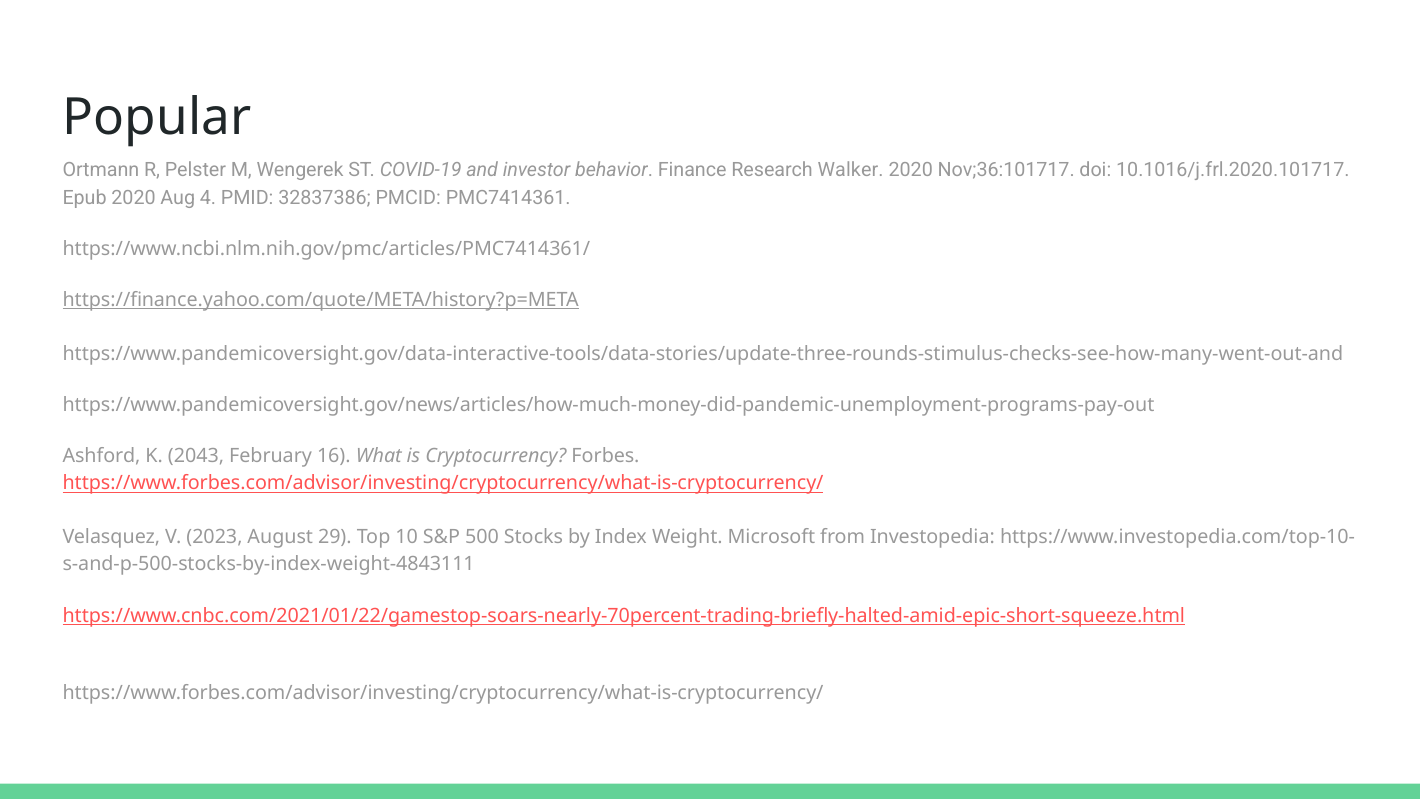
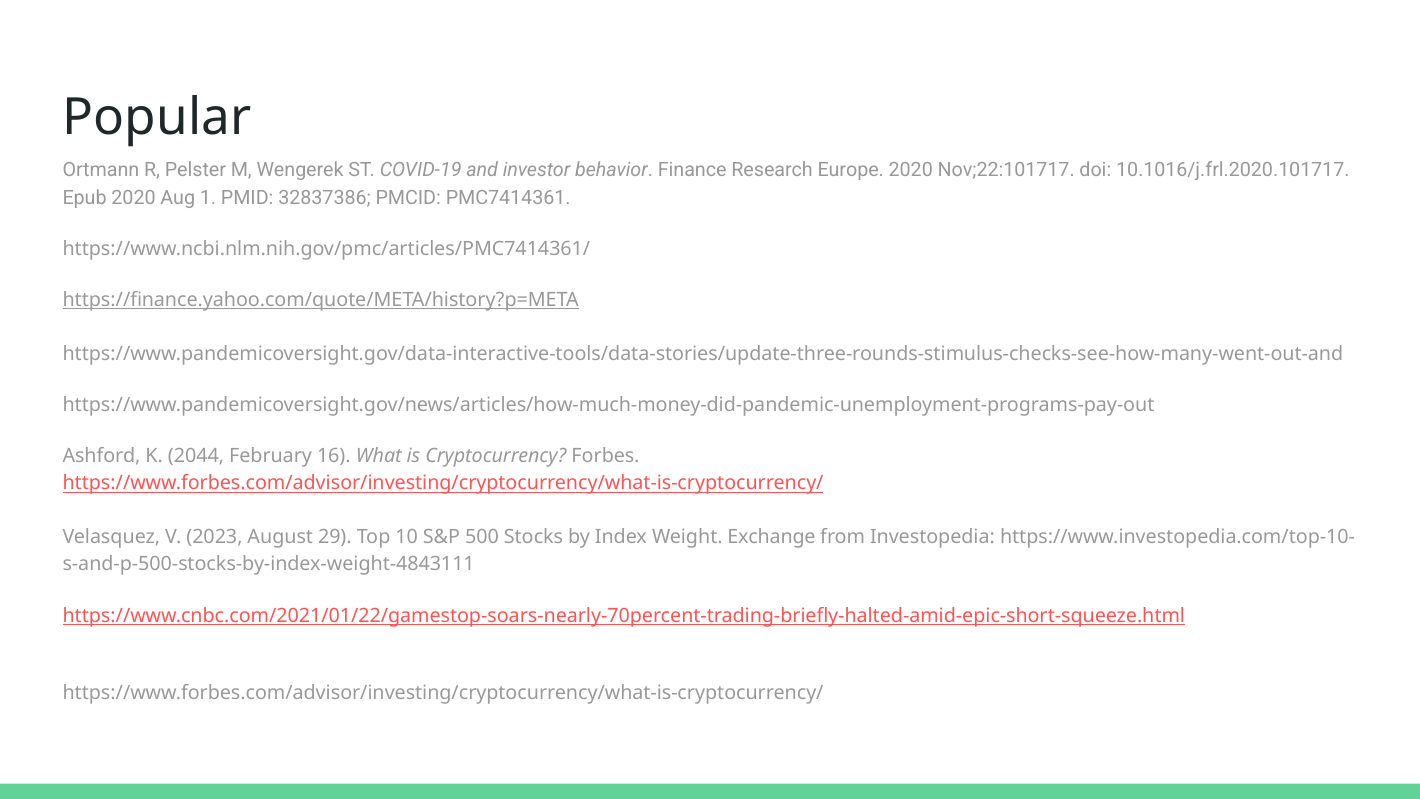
Walker: Walker -> Europe (851, 170)
Nov;36:101717: Nov;36:101717 -> Nov;22:101717 (1006, 170)
4: 4 -> 1 (208, 198)
2043: 2043 -> 2044 (196, 455)
Microsoft: Microsoft -> Exchange (772, 537)
